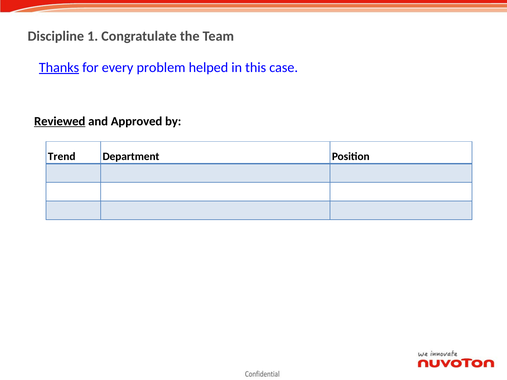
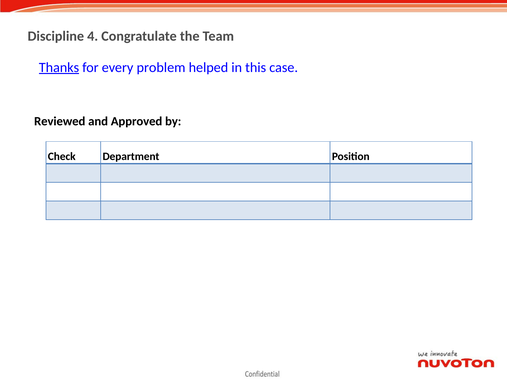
1: 1 -> 4 (93, 36)
Reviewed underline: present -> none (60, 121)
Trend: Trend -> Check (62, 156)
